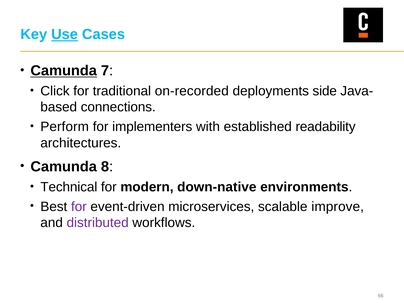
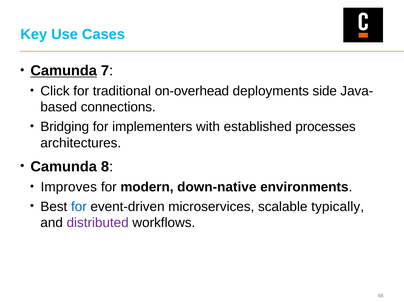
Use underline: present -> none (65, 34)
on-recorded: on-recorded -> on-overhead (192, 91)
Perform: Perform -> Bridging (65, 127)
readability: readability -> processes (326, 127)
Technical: Technical -> Improves (69, 187)
for colour: purple -> blue (79, 207)
improve: improve -> typically (338, 207)
